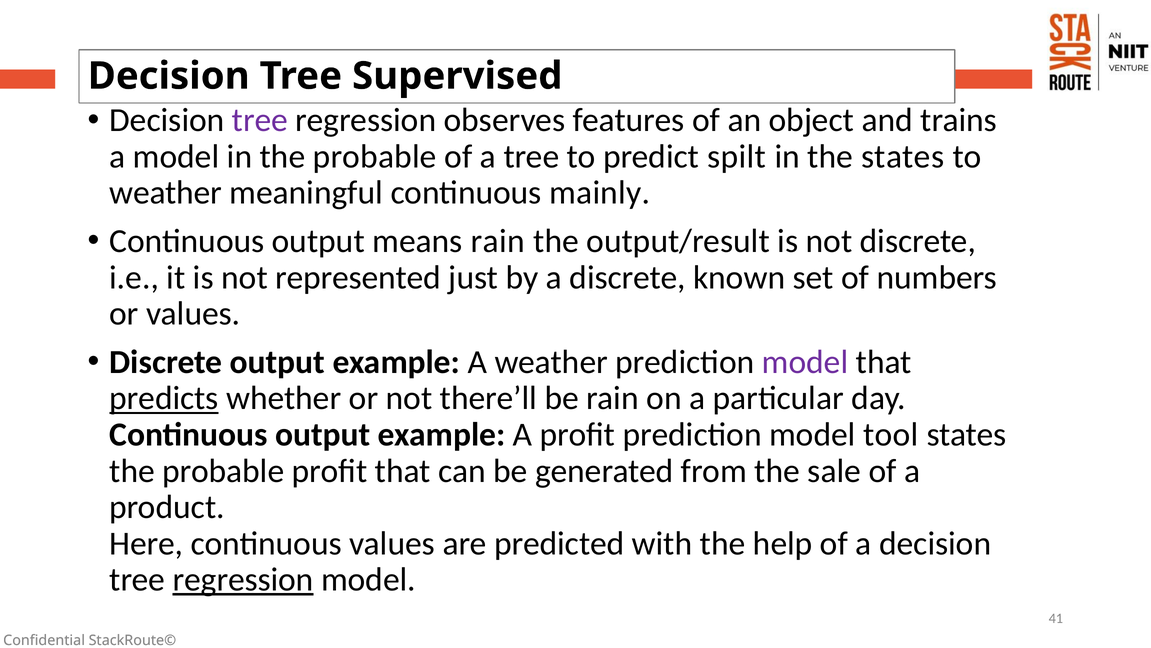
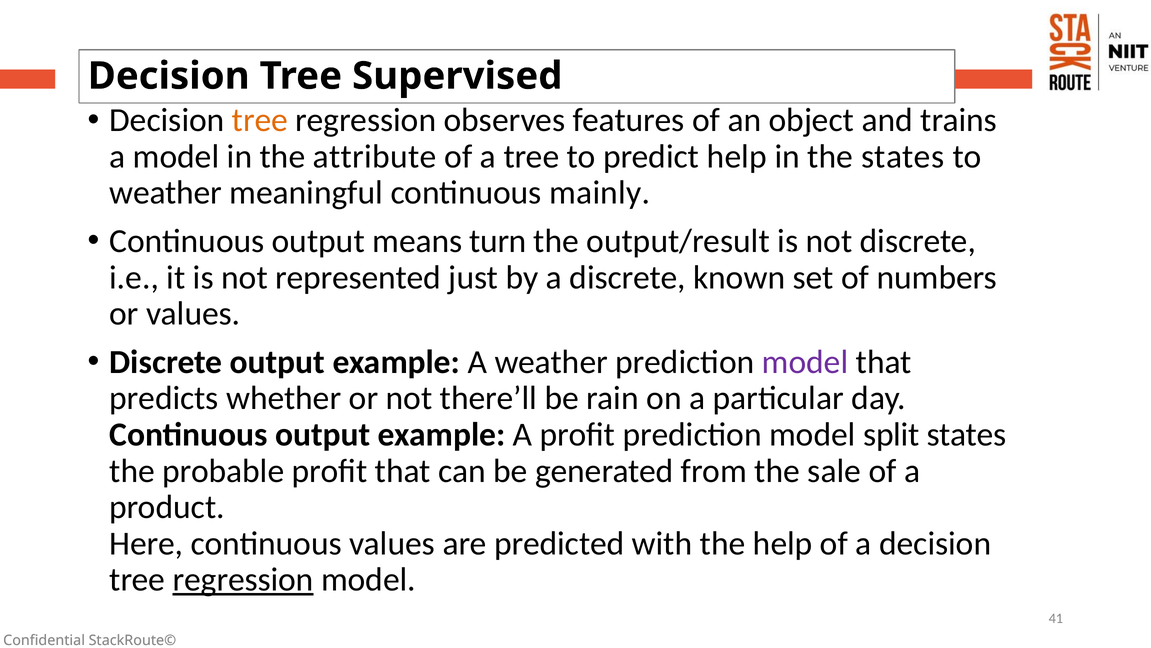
tree colour: purple -> orange (260, 120)
in the probable: probable -> attribute (375, 156)
predict spilt: spilt -> help (737, 156)
means rain: rain -> turn (498, 241)
predicts underline: present -> none (164, 398)
tool: tool -> split (891, 434)
